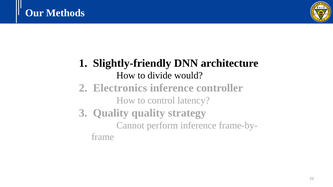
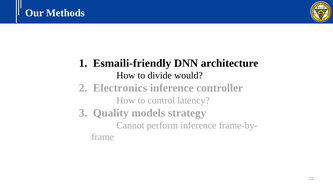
Slightly-friendly: Slightly-friendly -> Esmaili-friendly (132, 63)
Quality quality: quality -> models (148, 113)
